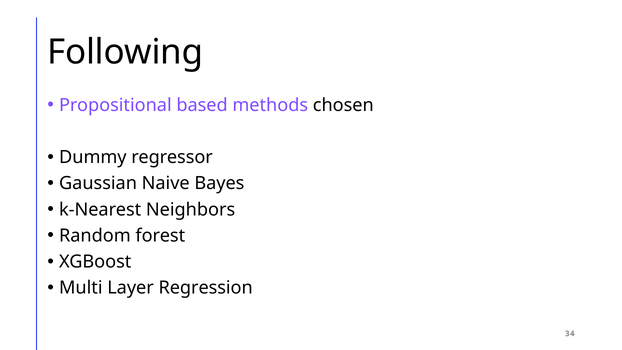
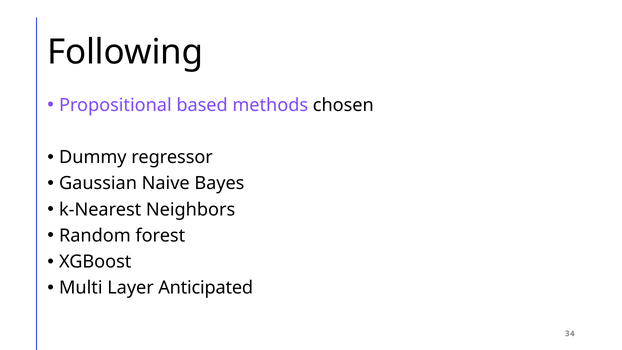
Regression: Regression -> Anticipated (206, 288)
